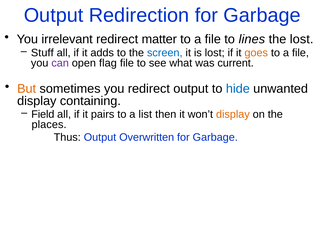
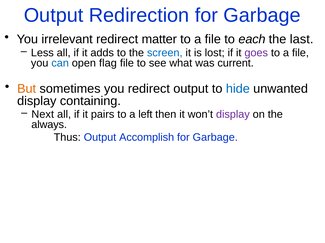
lines: lines -> each (252, 39)
the lost: lost -> last (302, 39)
Stuff: Stuff -> Less (42, 53)
goes colour: orange -> purple (256, 53)
can colour: purple -> blue (60, 63)
Field: Field -> Next (43, 115)
list: list -> left (145, 115)
display colour: orange -> purple (233, 115)
places: places -> always (49, 125)
Overwritten: Overwritten -> Accomplish (147, 138)
